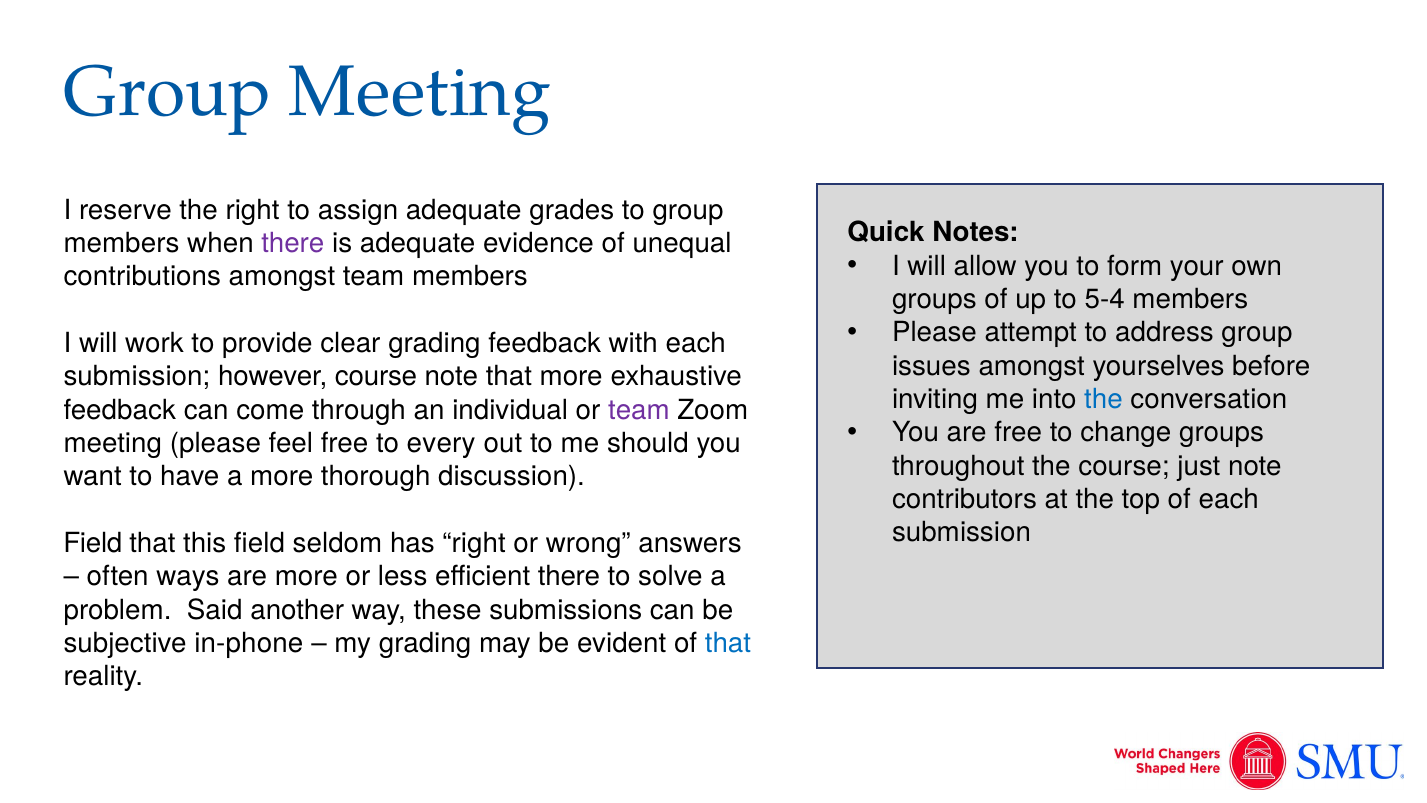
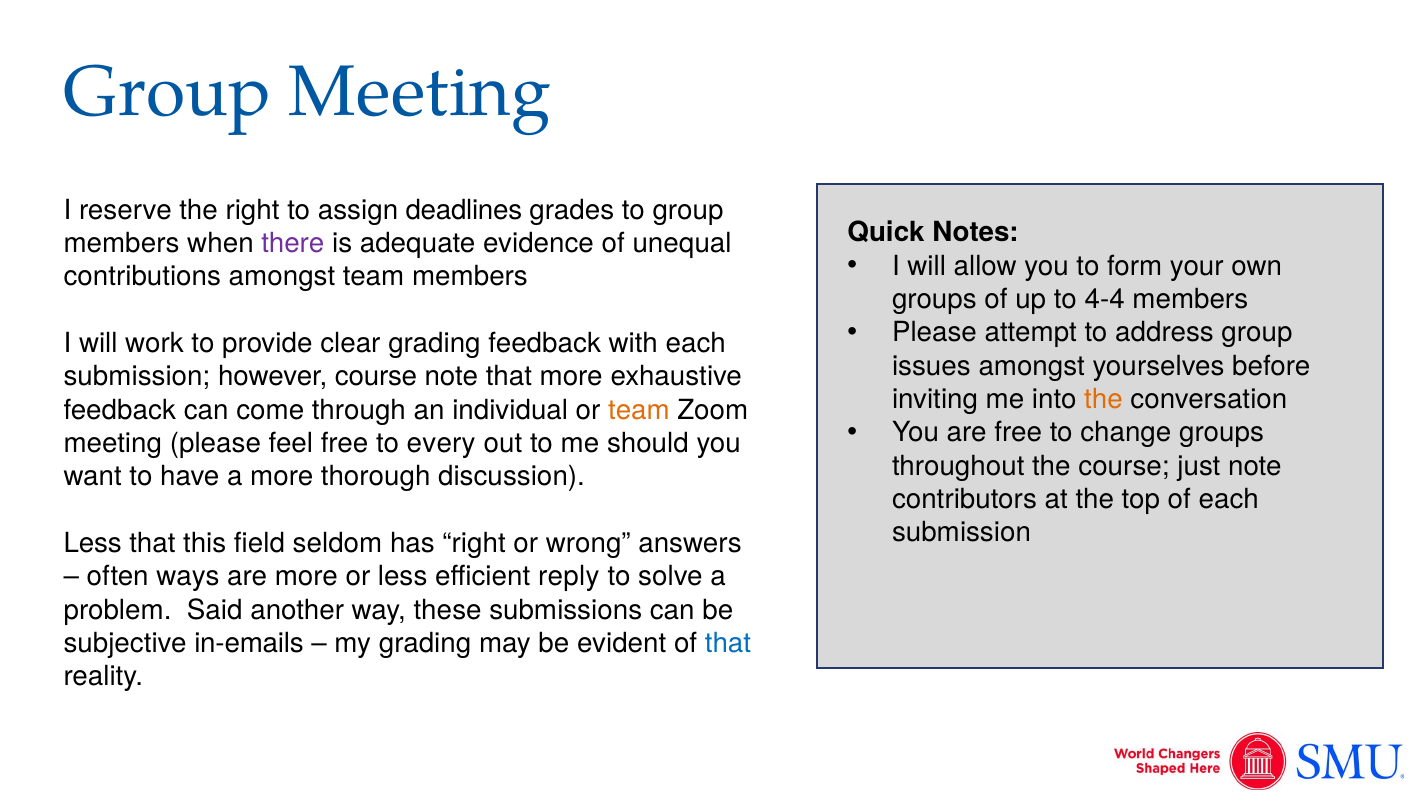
assign adequate: adequate -> deadlines (464, 210)
5-4: 5-4 -> 4-4 (1105, 299)
the colour: blue -> orange (1103, 399)
team colour: purple -> orange (639, 410)
Field: Field -> Less (93, 543)
efficient there: there -> reply (569, 576)
in-phone: in-phone -> in-emails (249, 643)
